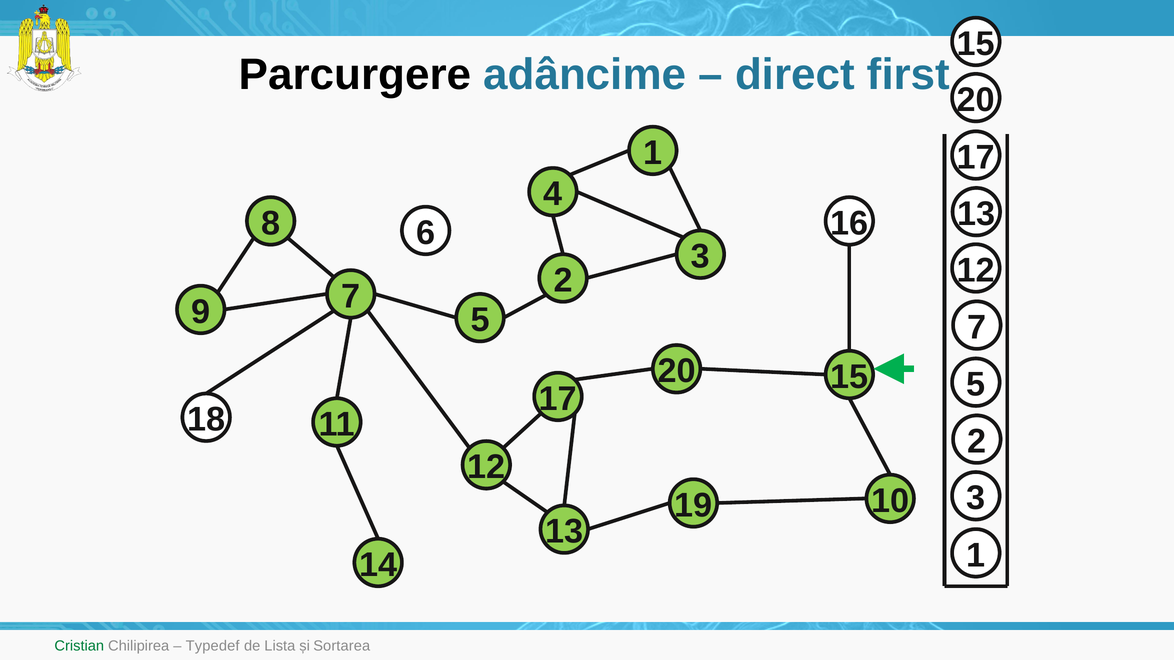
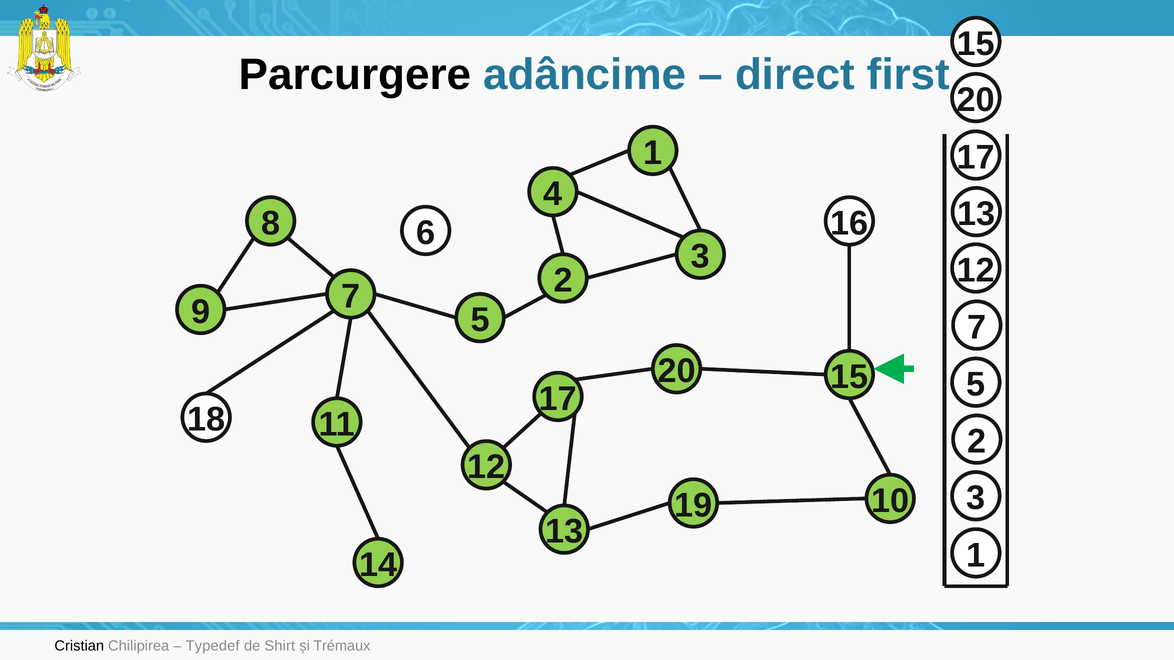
Cristian colour: green -> black (79, 646)
Lista: Lista -> Shirt (280, 646)
Sortarea: Sortarea -> Trémaux (342, 646)
